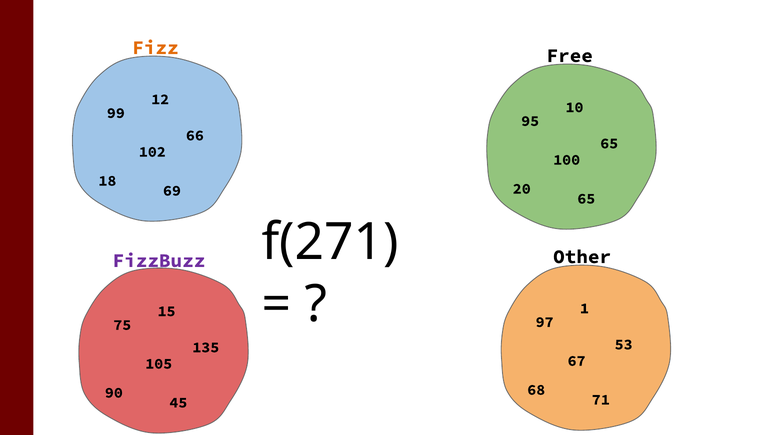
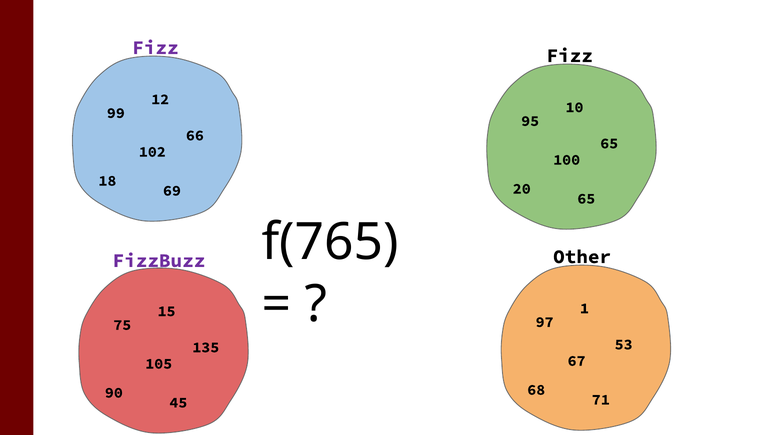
Fizz colour: orange -> purple (155, 48)
Free: Free -> Fizz (570, 56)
f(271: f(271 -> f(765 (330, 242)
